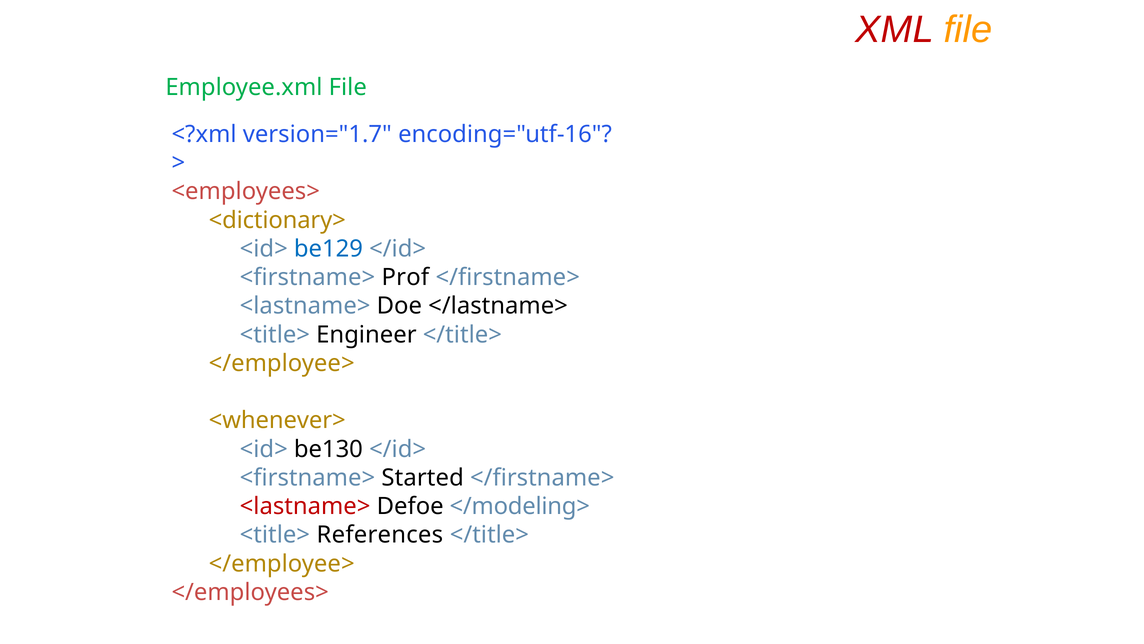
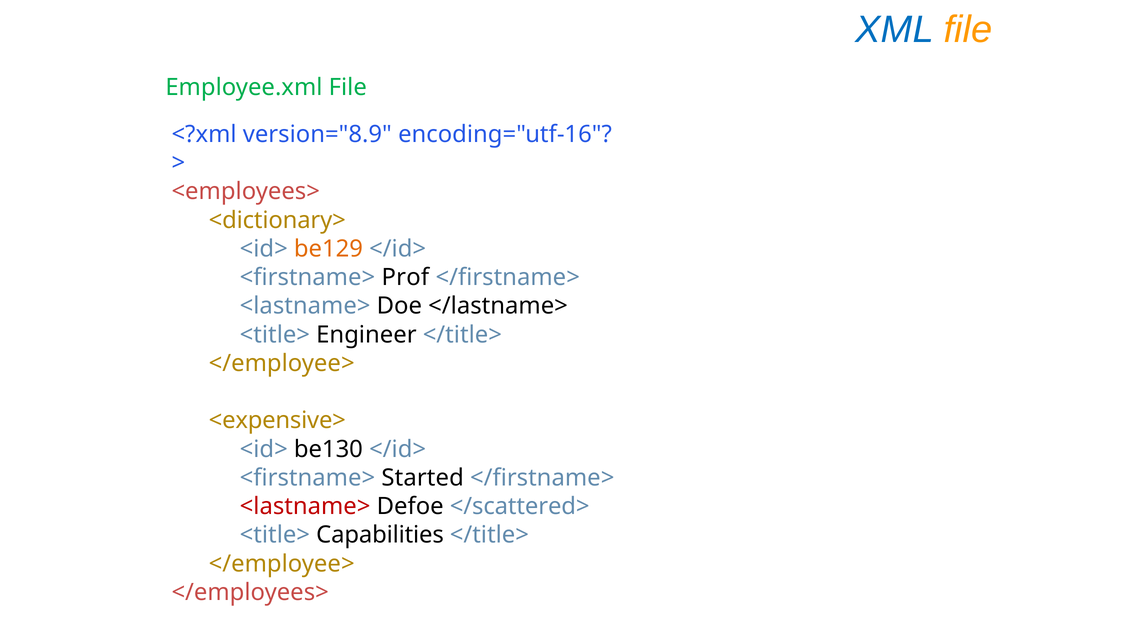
XML colour: red -> blue (895, 30)
version="1.7: version="1.7 -> version="8.9 (317, 134)
be129 colour: blue -> orange (328, 249)
<whenever>: <whenever> -> <expensive> (277, 420)
</modeling>: </modeling> -> </scattered> (520, 506)
References: References -> Capabilities (380, 535)
